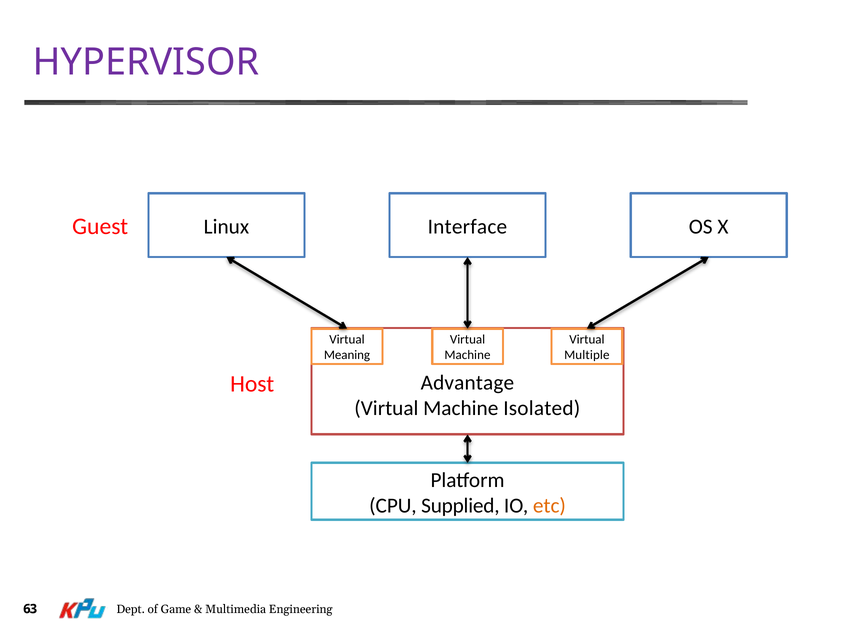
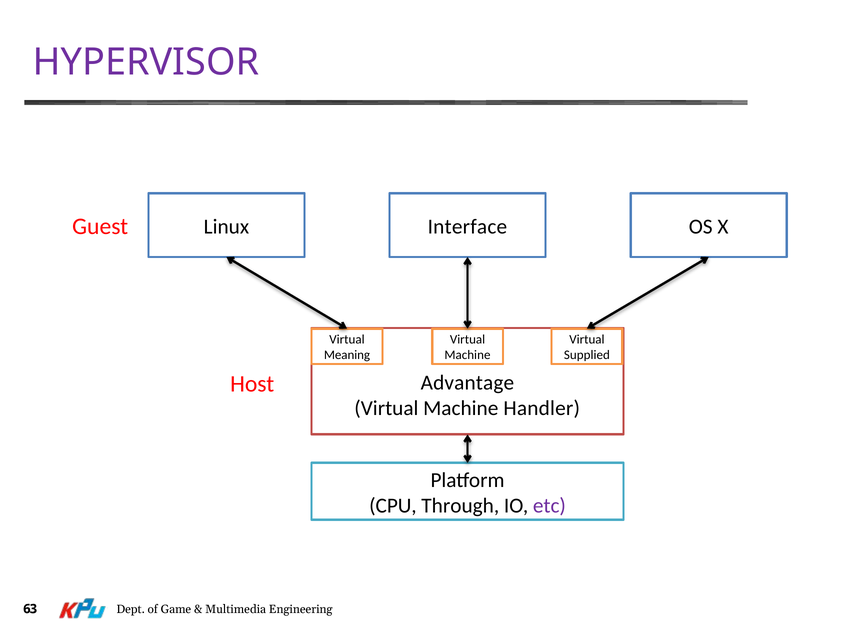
Multiple: Multiple -> Supplied (587, 355)
Isolated: Isolated -> Handler (542, 408)
Supplied: Supplied -> Through (460, 505)
etc colour: orange -> purple (549, 505)
